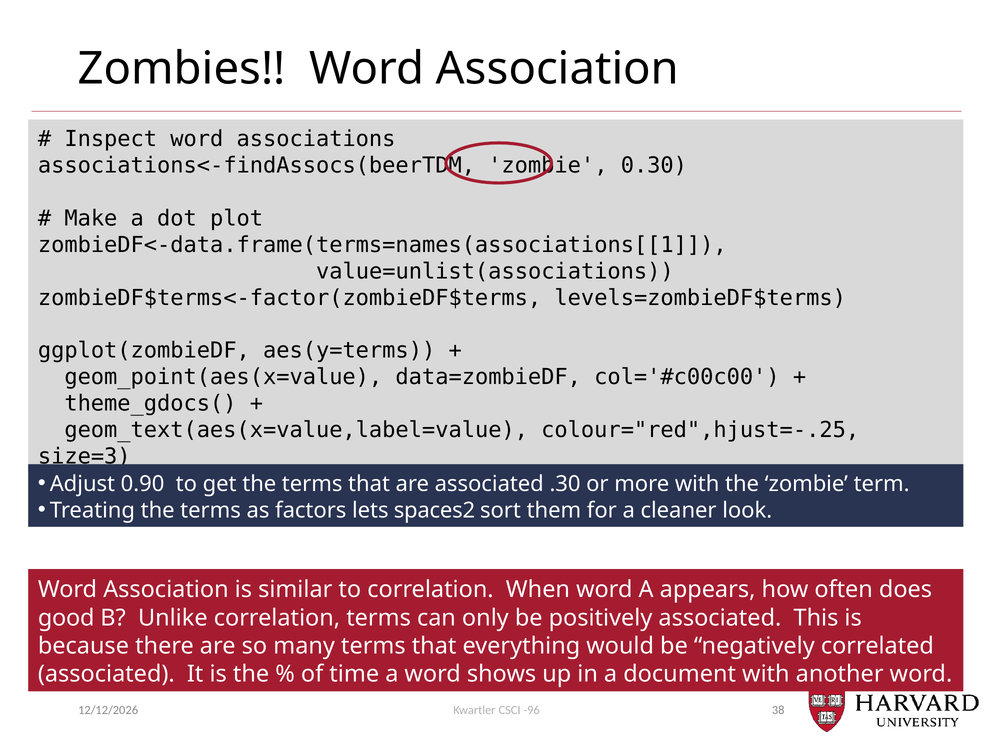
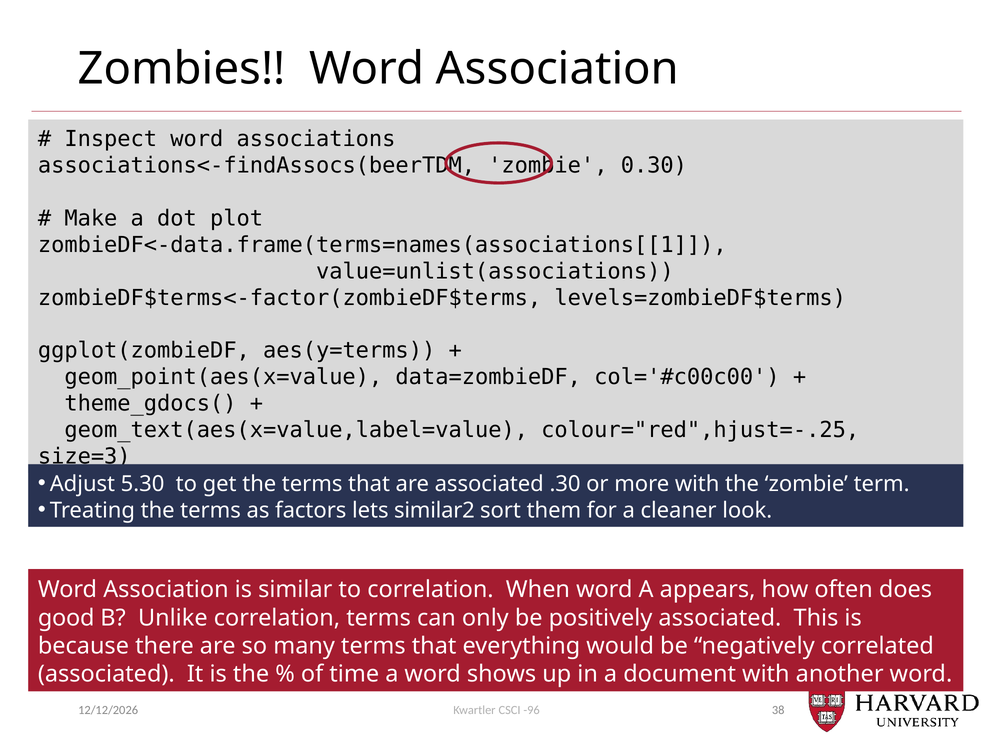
0.90: 0.90 -> 5.30 (143, 484)
spaces2: spaces2 -> similar2 (434, 511)
